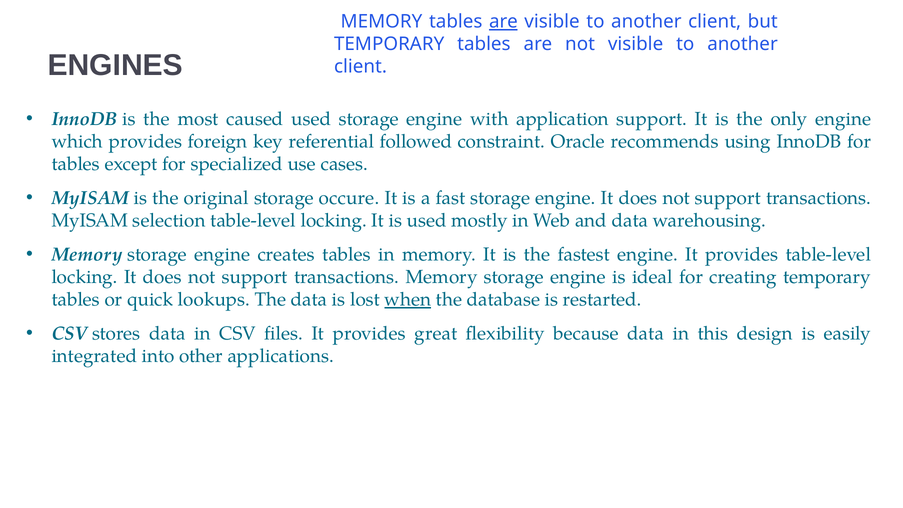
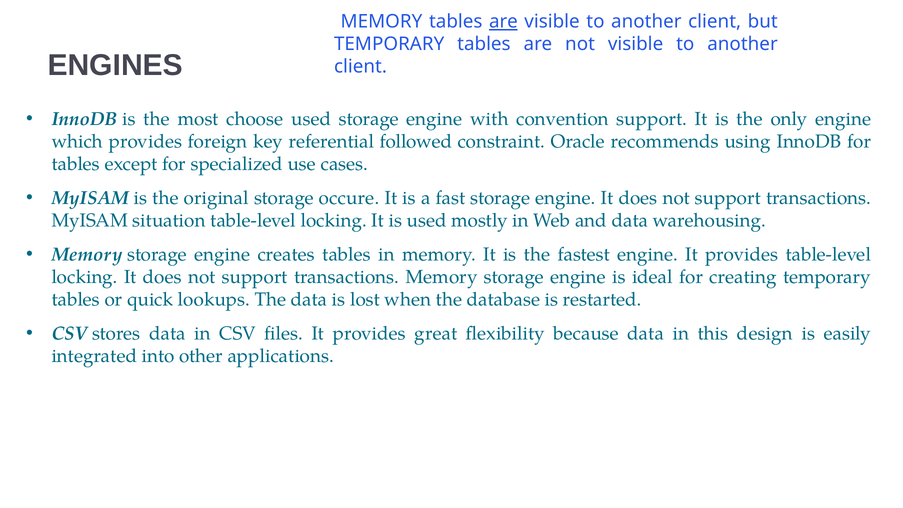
caused: caused -> choose (255, 119)
application: application -> convention (563, 119)
selection: selection -> situation (169, 221)
when underline: present -> none (408, 300)
